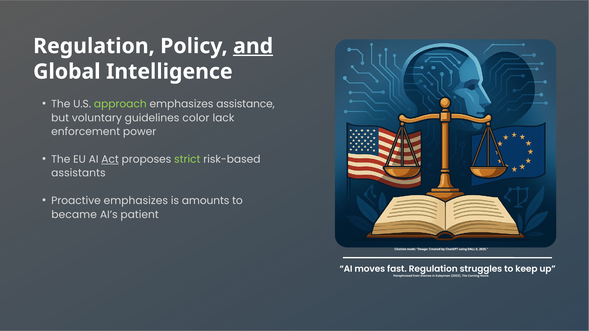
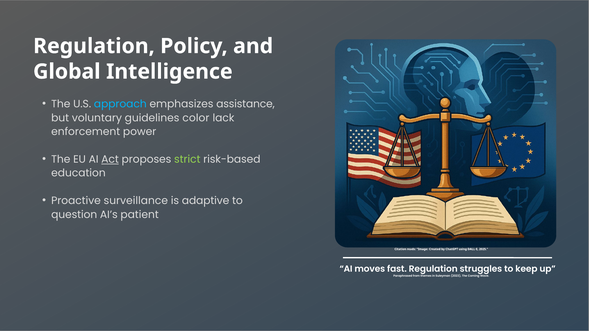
and underline: present -> none (253, 46)
approach colour: light green -> light blue (120, 104)
assistants: assistants -> education (78, 173)
Proactive emphasizes: emphasizes -> surveillance (136, 201)
amounts: amounts -> adaptive (206, 201)
became: became -> question (74, 215)
